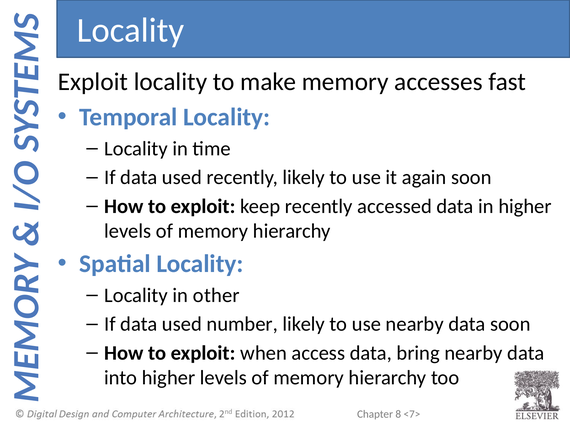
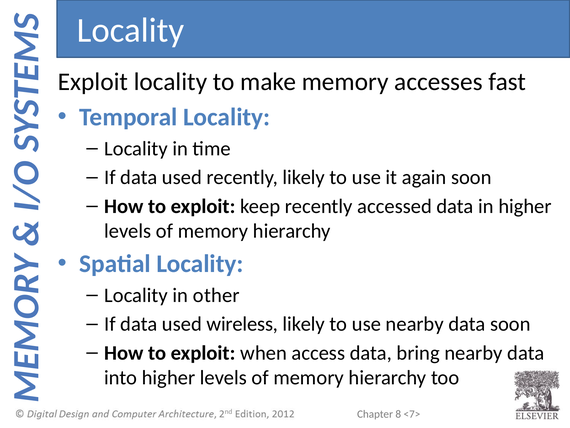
number: number -> wireless (242, 324)
